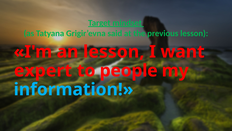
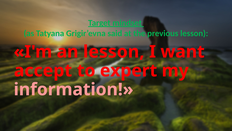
expert: expert -> accept (43, 70)
people: people -> expert (129, 70)
information colour: light blue -> pink (74, 89)
